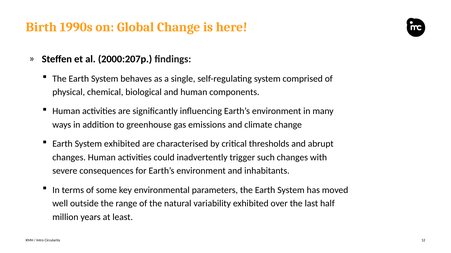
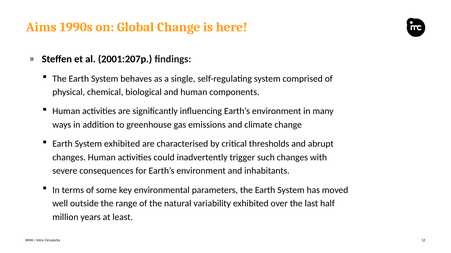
Birth: Birth -> Aims (41, 27)
2000:207p: 2000:207p -> 2001:207p (125, 59)
